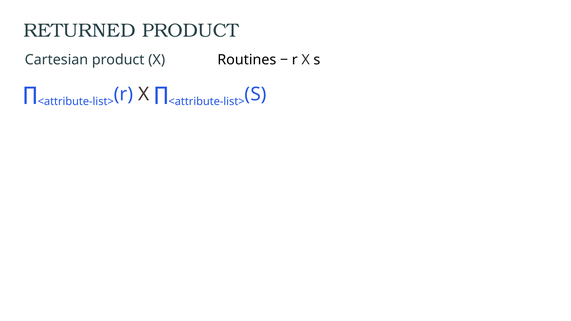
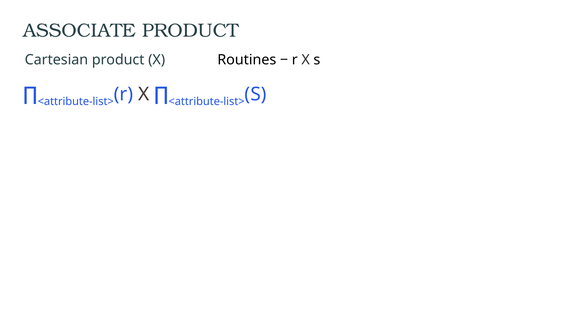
RETURNED: RETURNED -> ASSOCIATE (80, 31)
